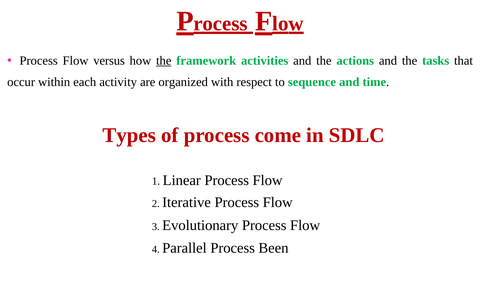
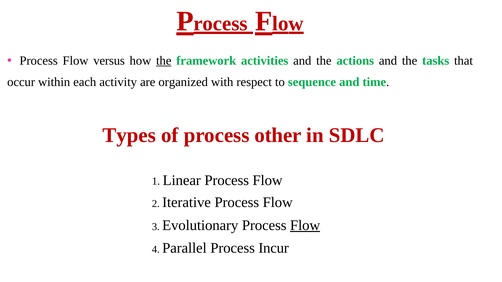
come: come -> other (278, 135)
Flow underline: none -> present (305, 226)
Been: Been -> Incur (274, 248)
